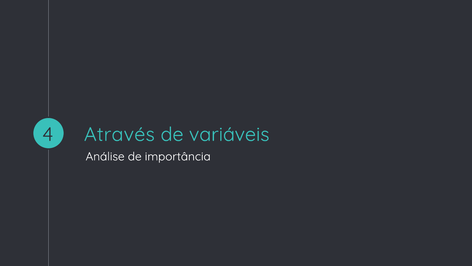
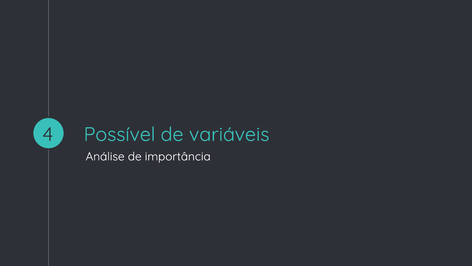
Através: Através -> Possível (120, 134)
